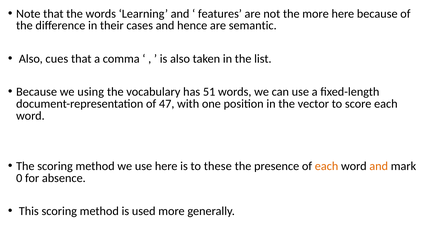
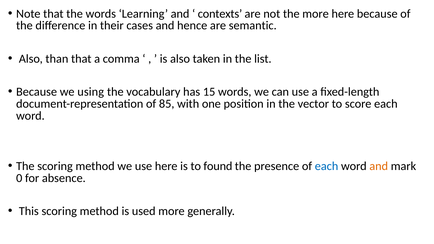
features: features -> contexts (220, 14)
cues: cues -> than (57, 59)
51: 51 -> 15 (209, 92)
47: 47 -> 85 (167, 104)
these: these -> found (218, 166)
each colour: orange -> blue (327, 166)
